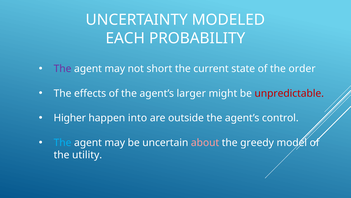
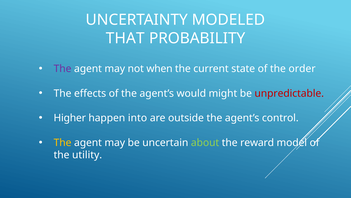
EACH: EACH -> THAT (125, 38)
short: short -> when (159, 69)
larger: larger -> would (191, 93)
The colour: light blue -> yellow (63, 142)
about colour: pink -> light green (205, 142)
greedy: greedy -> reward (257, 142)
